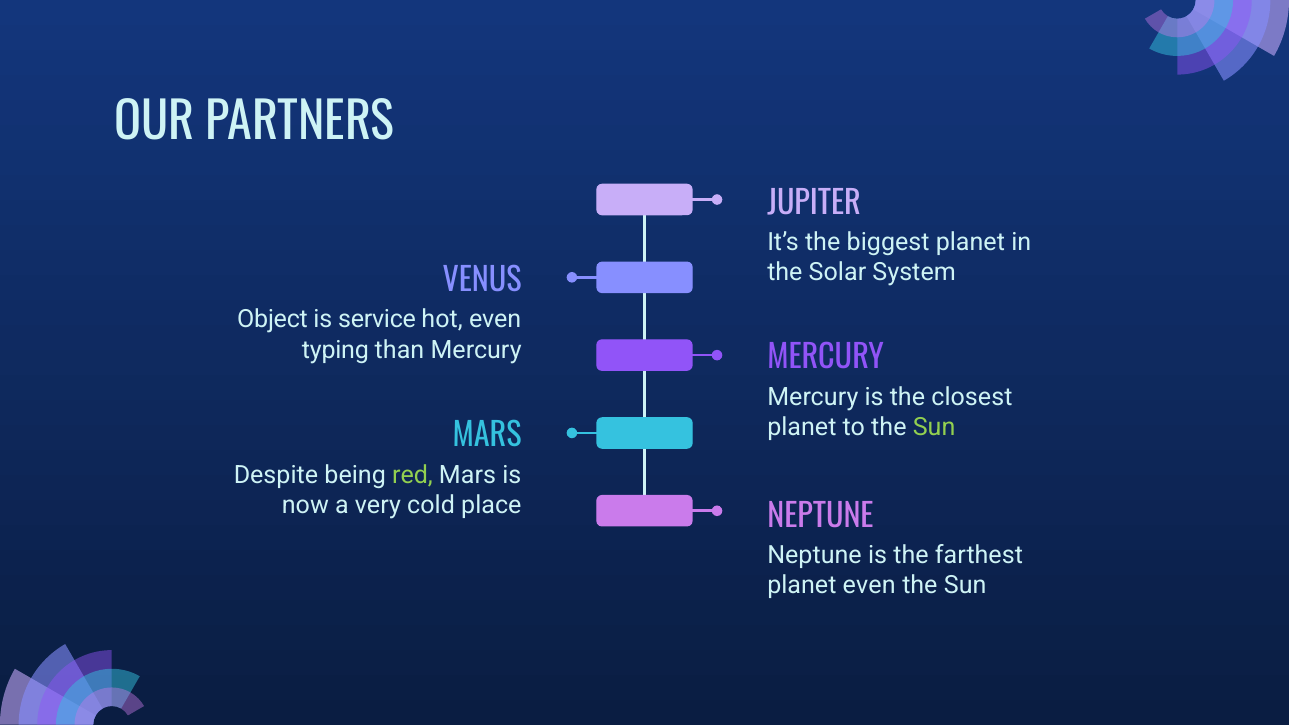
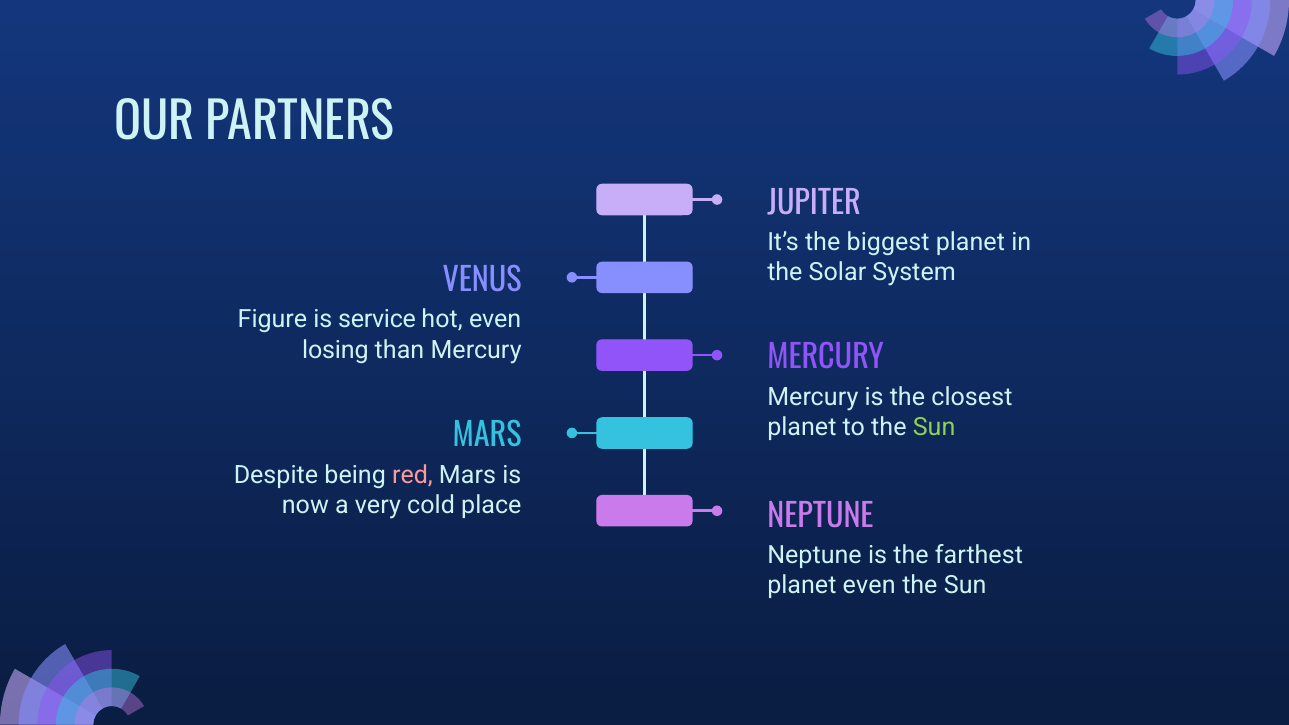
Object: Object -> Figure (272, 320)
typing: typing -> losing (335, 350)
red colour: light green -> pink (412, 475)
